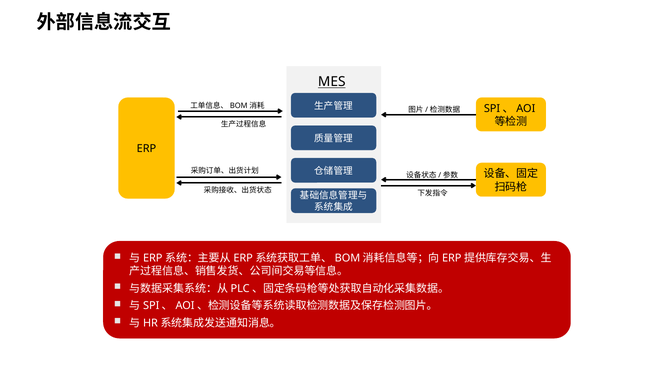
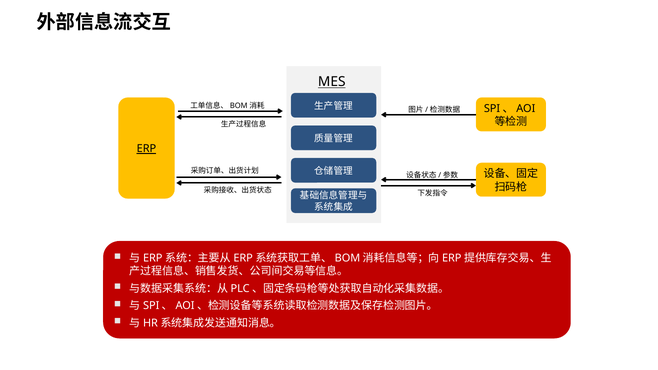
ERP underline: none -> present (146, 149)
